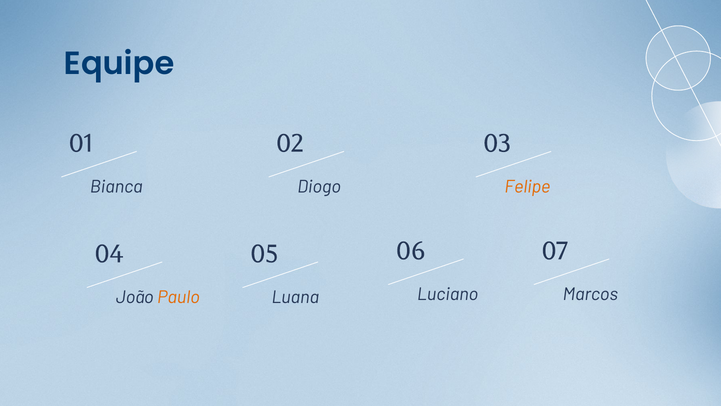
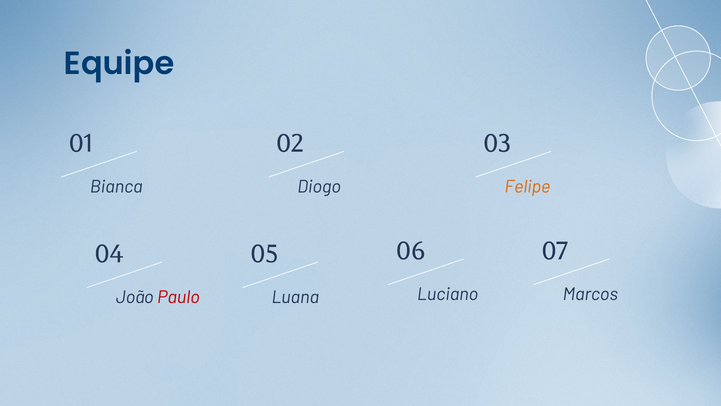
Paulo colour: orange -> red (179, 297)
